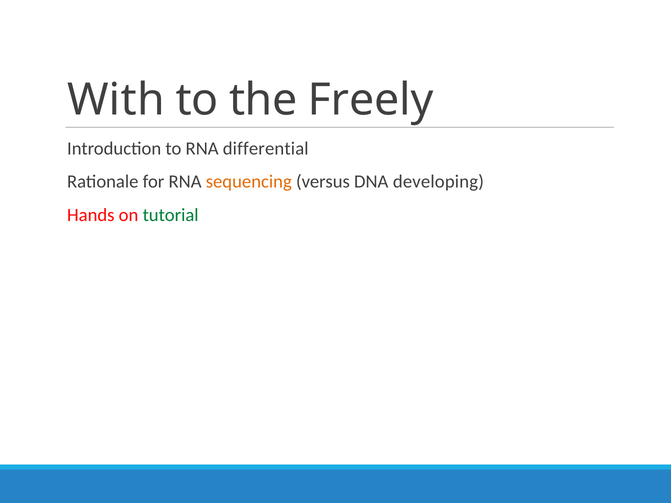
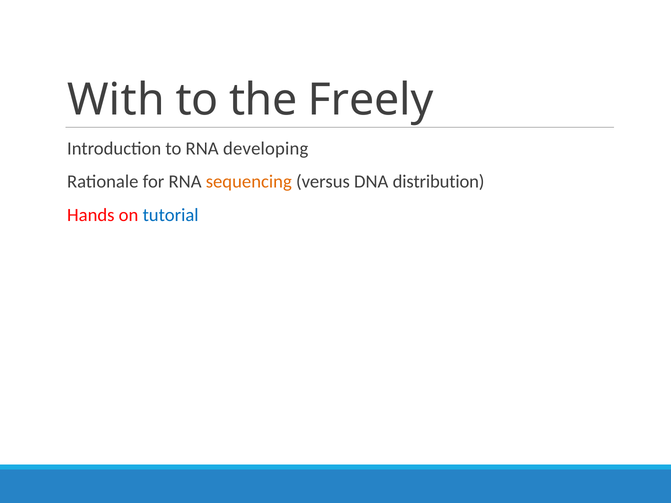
differential: differential -> developing (266, 149)
developing: developing -> distribution (439, 182)
tutorial colour: green -> blue (171, 215)
